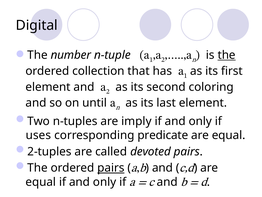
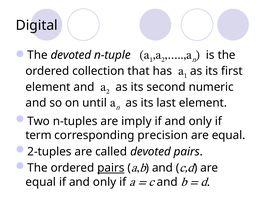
The number: number -> devoted (71, 55)
the underline: present -> none (227, 55)
coloring: coloring -> numeric (211, 87)
uses: uses -> term (38, 135)
predicate: predicate -> precision (163, 135)
